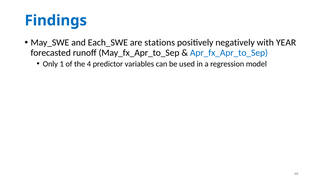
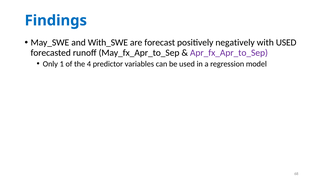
Each_SWE: Each_SWE -> With_SWE (108, 42)
stations: stations -> forecast (160, 42)
with YEAR: YEAR -> USED (286, 42)
Apr_fx_Apr_to_Sep colour: blue -> purple (229, 53)
